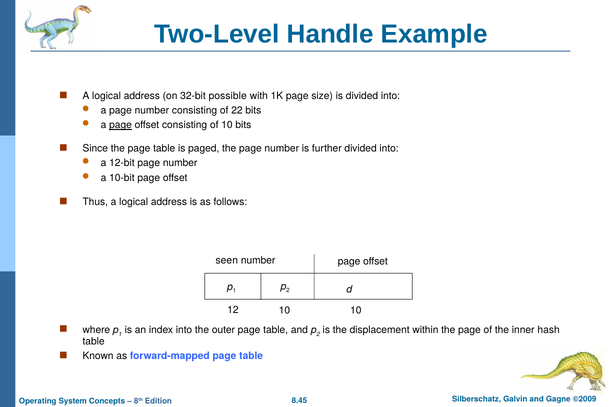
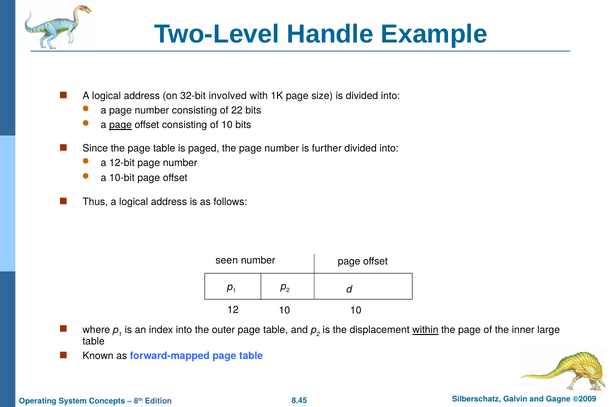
possible: possible -> involved (228, 96)
within underline: none -> present (425, 330)
hash: hash -> large (549, 330)
